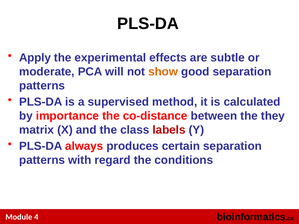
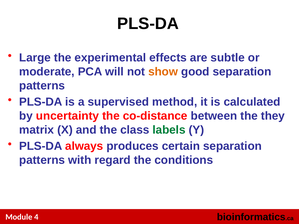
Apply: Apply -> Large (35, 58)
importance: importance -> uncertainty (67, 116)
labels colour: red -> green (169, 130)
